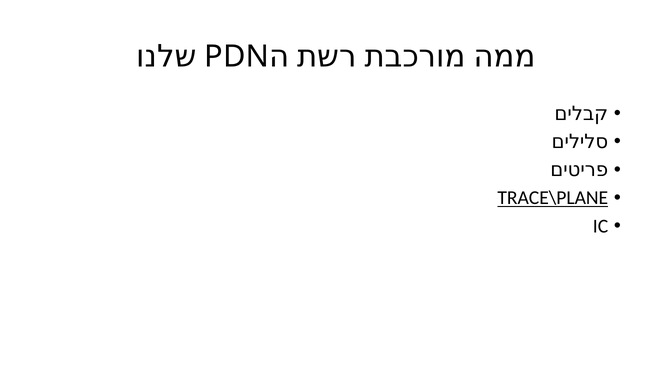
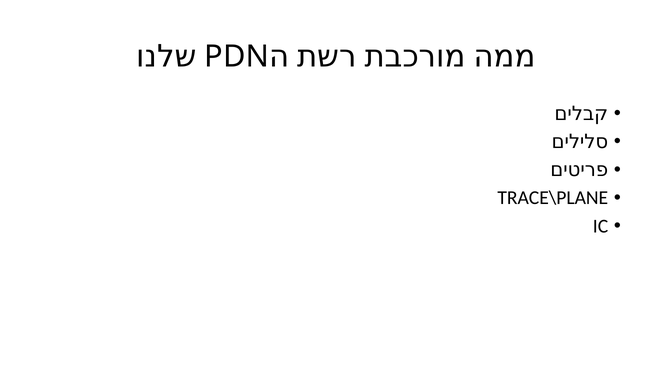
TRACE\PLANE underline: present -> none (553, 198)
